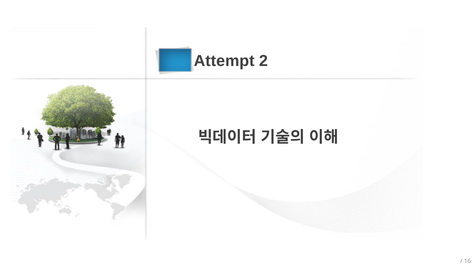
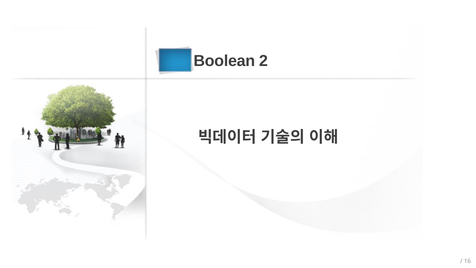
Attempt: Attempt -> Boolean (224, 61)
